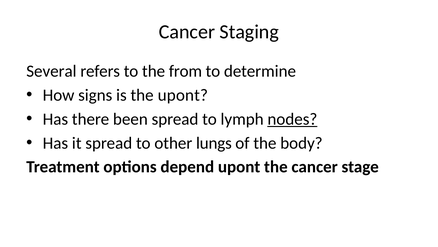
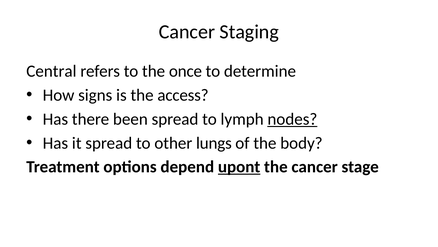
Several: Several -> Central (51, 71)
from: from -> once (185, 71)
the upont: upont -> access (183, 95)
upont underline: none -> present (239, 167)
